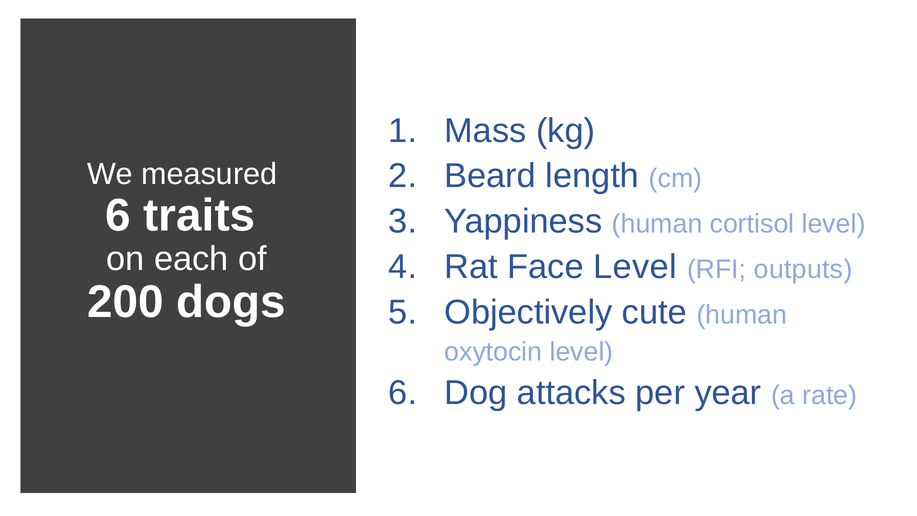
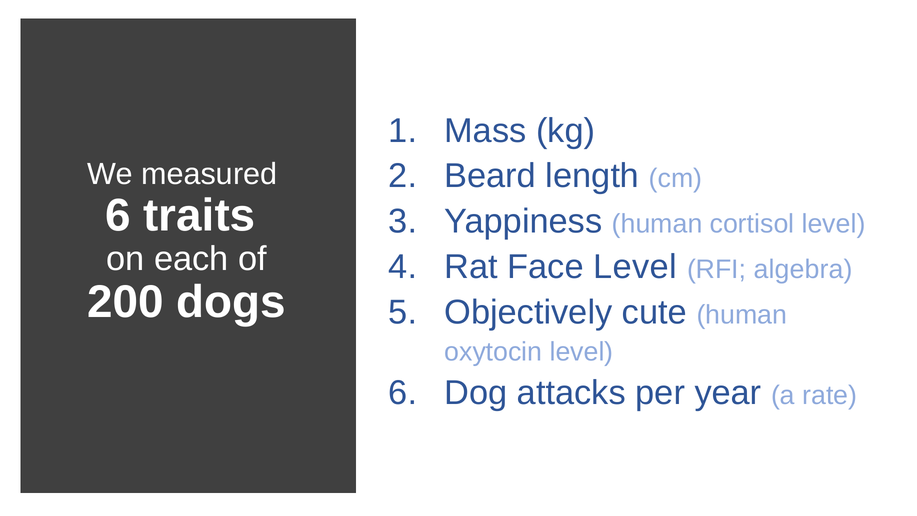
outputs: outputs -> algebra (803, 269)
